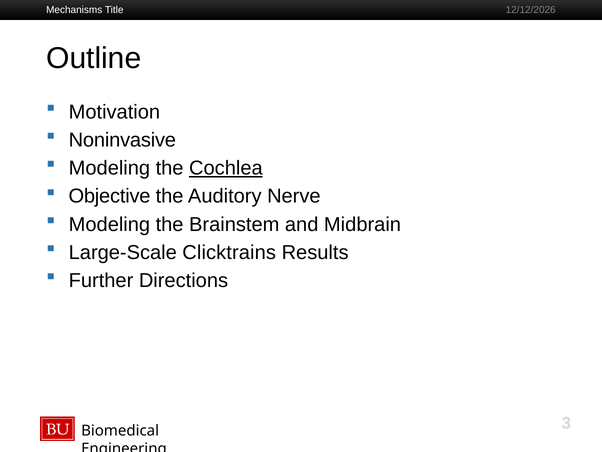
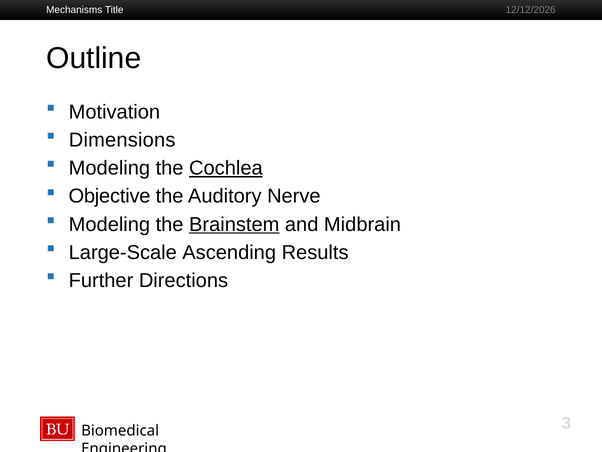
Noninvasive: Noninvasive -> Dimensions (122, 140)
Brainstem underline: none -> present (234, 224)
Clicktrains: Clicktrains -> Ascending (229, 252)
